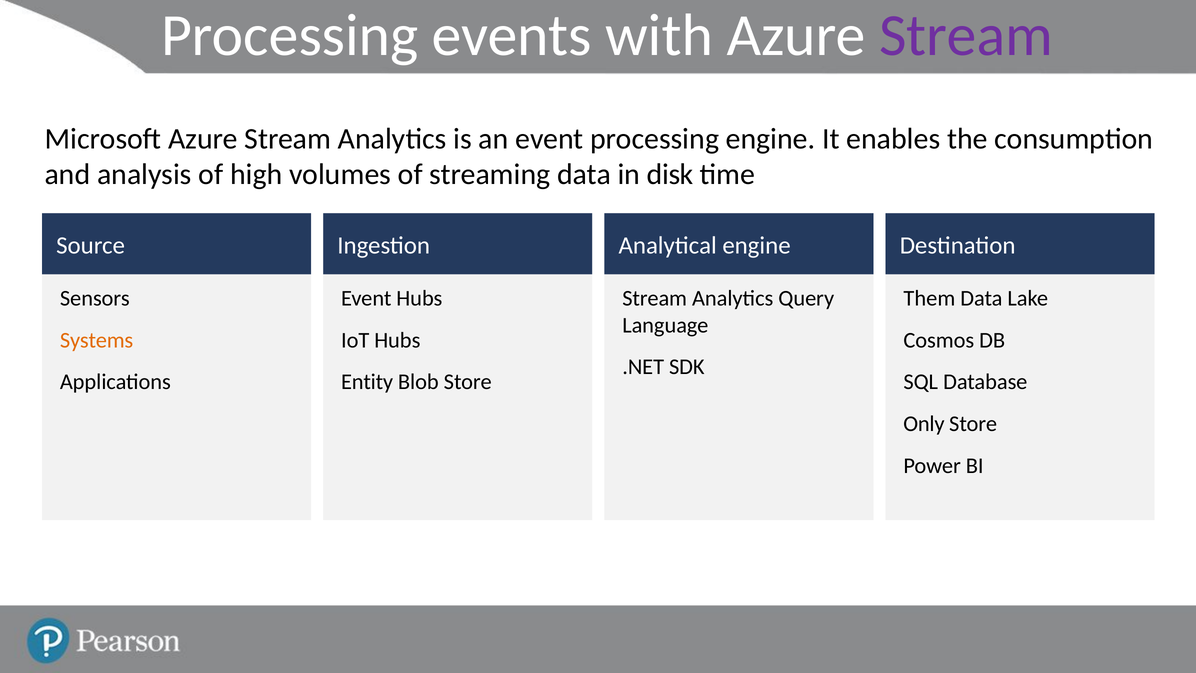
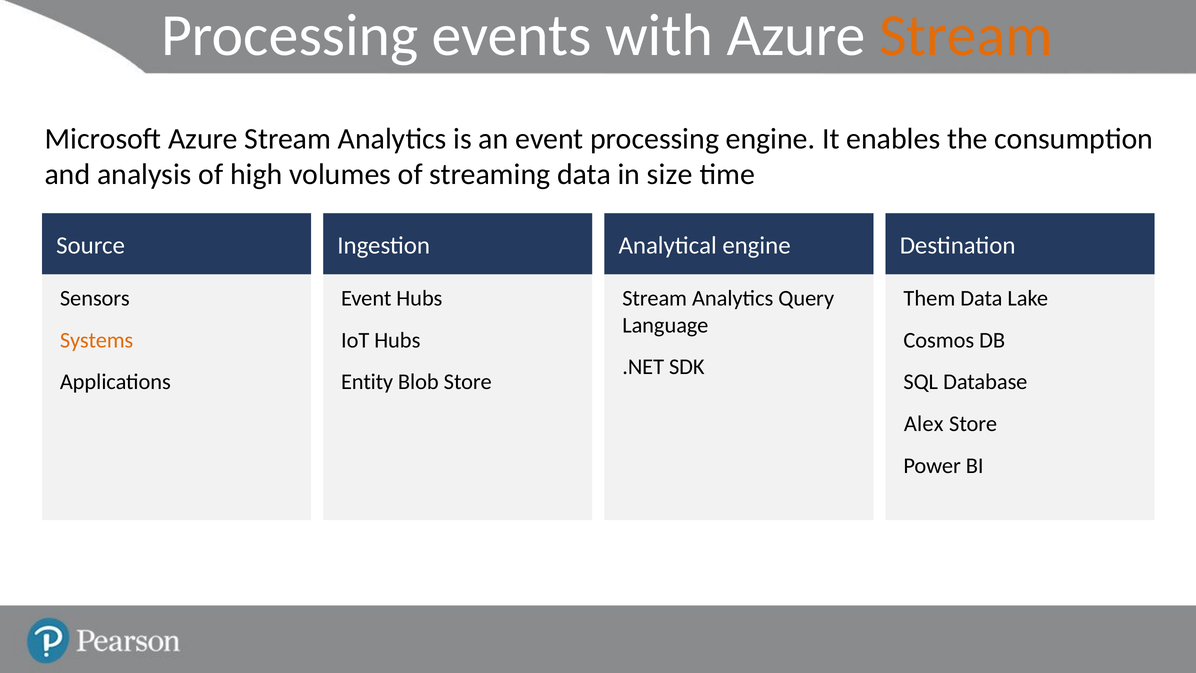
Stream colour: purple -> orange (966, 36)
disk: disk -> size (670, 174)
Only: Only -> Alex (924, 424)
